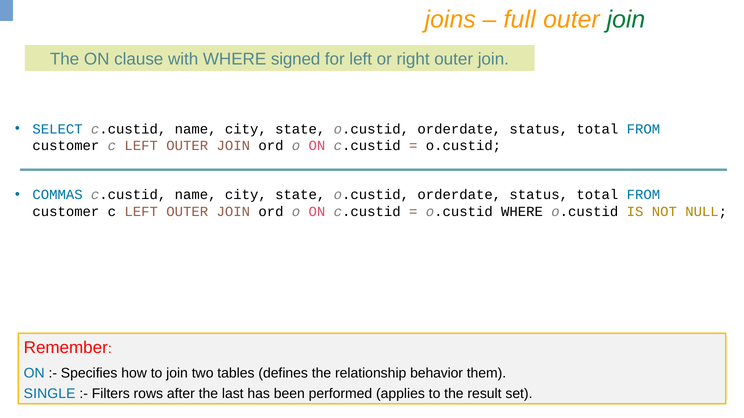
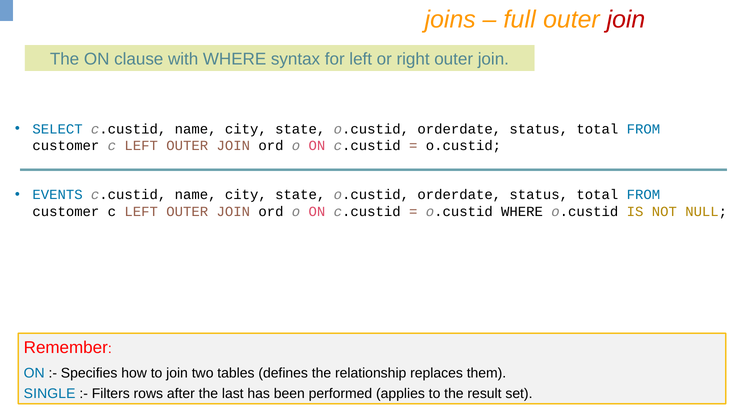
join colour: green -> red (626, 19)
signed: signed -> syntax (296, 59)
COMMAS: COMMAS -> EVENTS (58, 195)
behavior: behavior -> replaces (437, 374)
